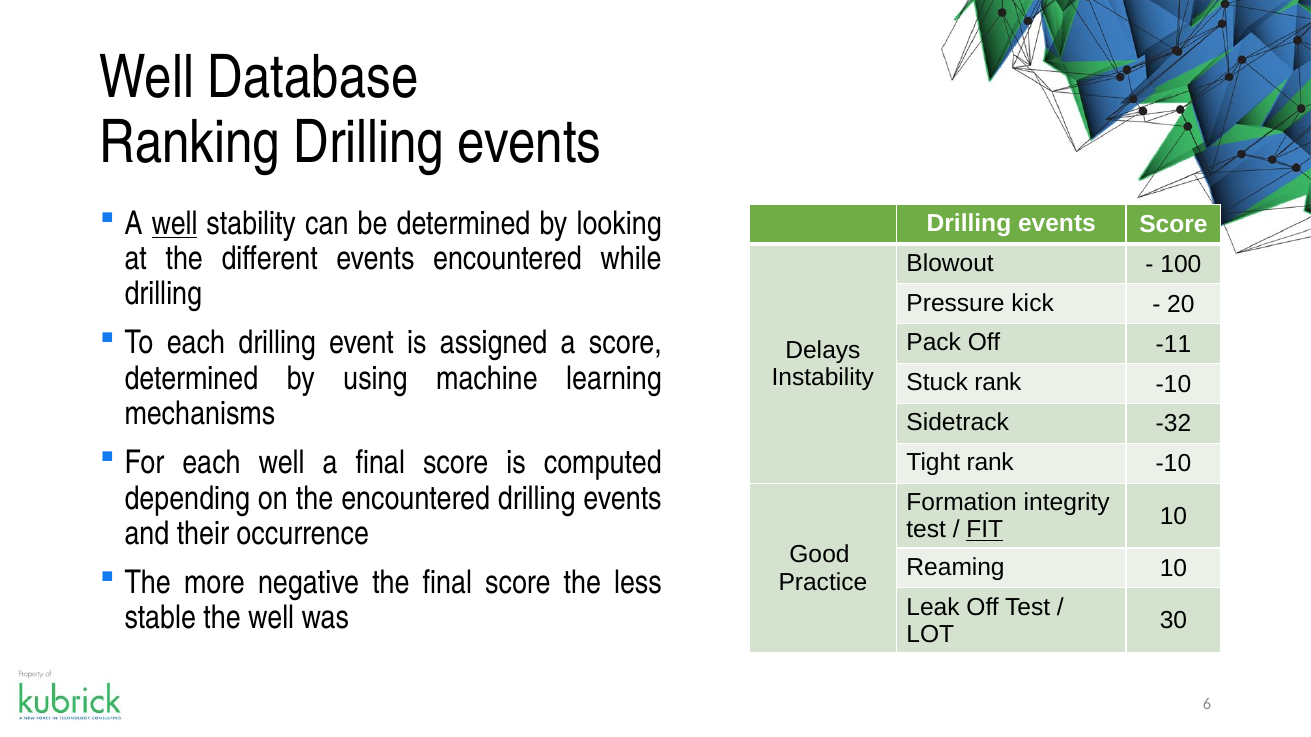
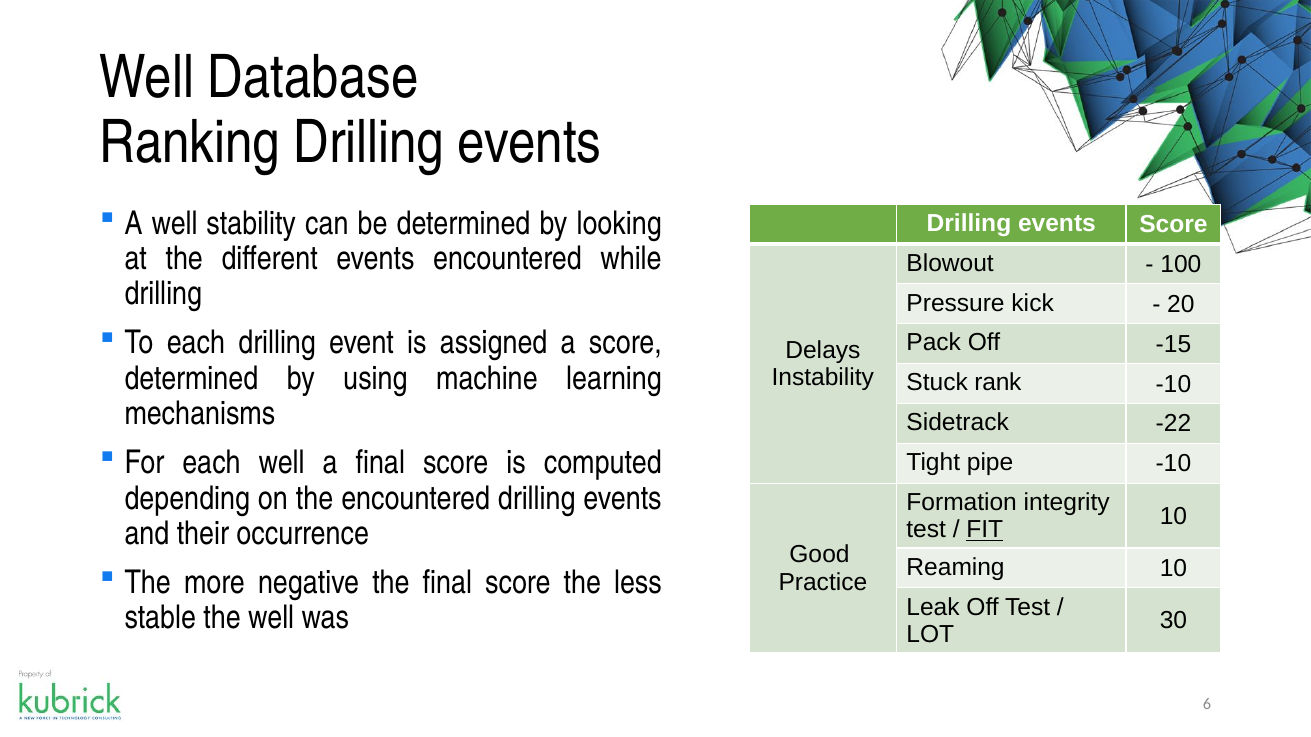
well underline: present -> none (175, 224)
-11: -11 -> -15 (1173, 344)
-32: -32 -> -22 (1173, 424)
Tight rank: rank -> pipe (990, 463)
